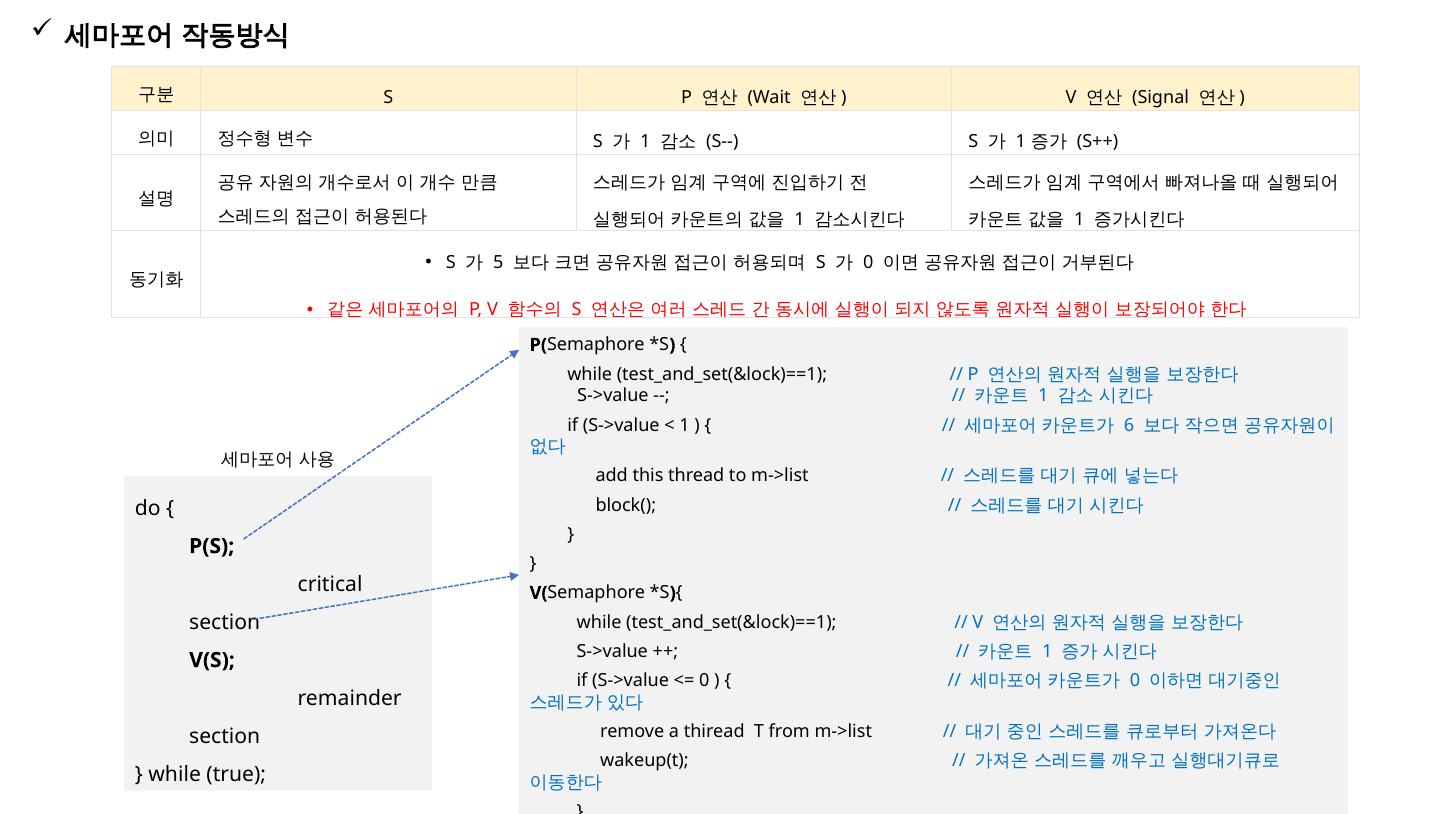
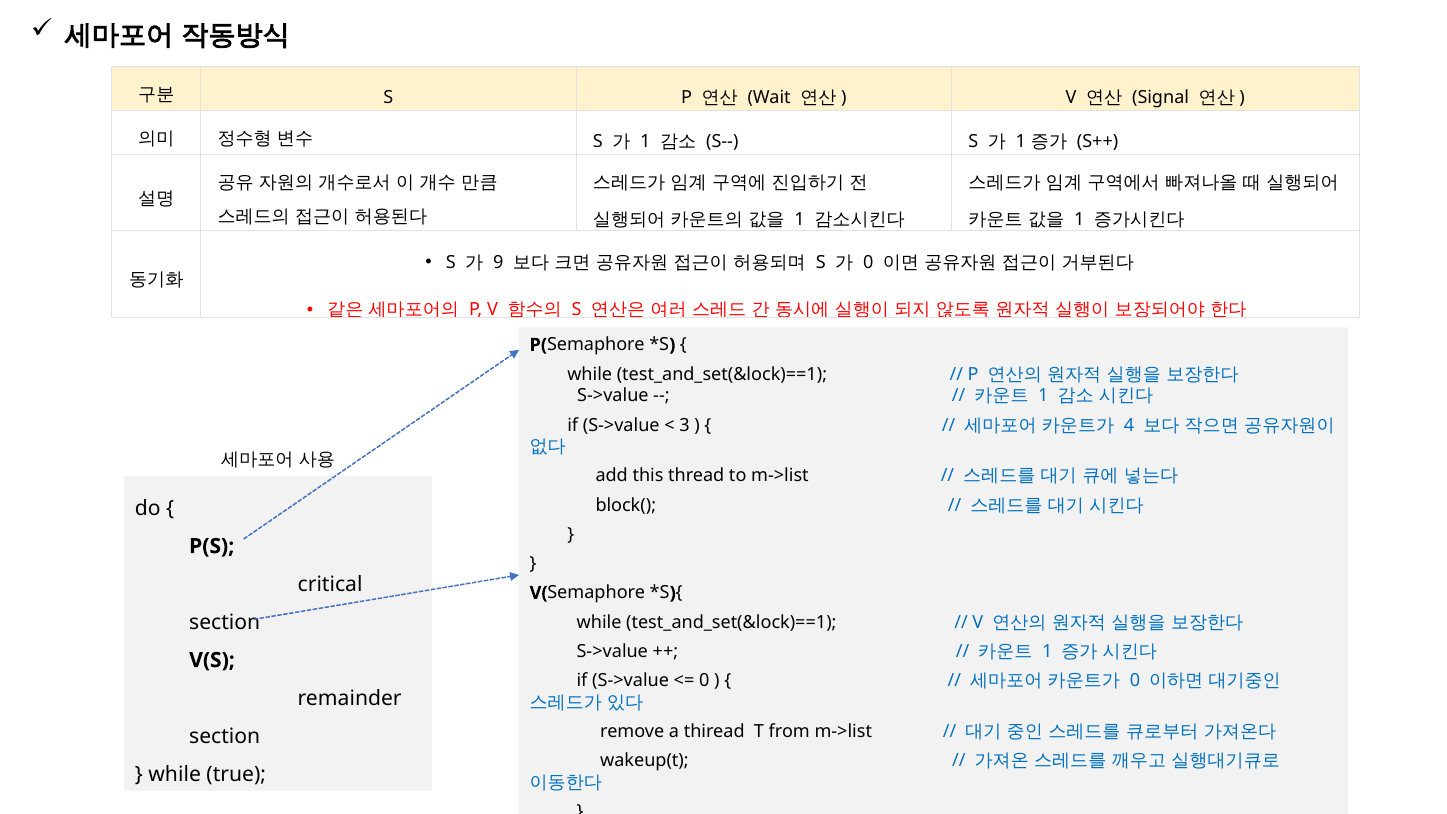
5: 5 -> 9 (498, 262)
1: 1 -> 3 (684, 425)
6: 6 -> 4 (1129, 425)
